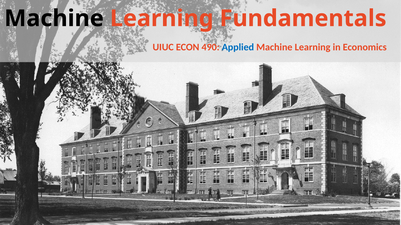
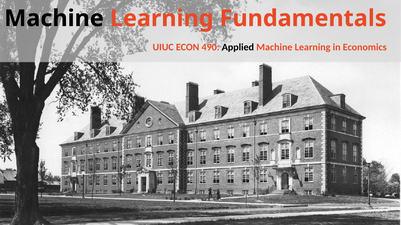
Applied colour: blue -> black (238, 47)
